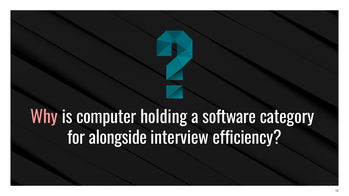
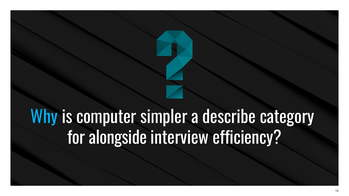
Why colour: pink -> light blue (44, 117)
holding: holding -> simpler (164, 117)
software: software -> describe (229, 117)
